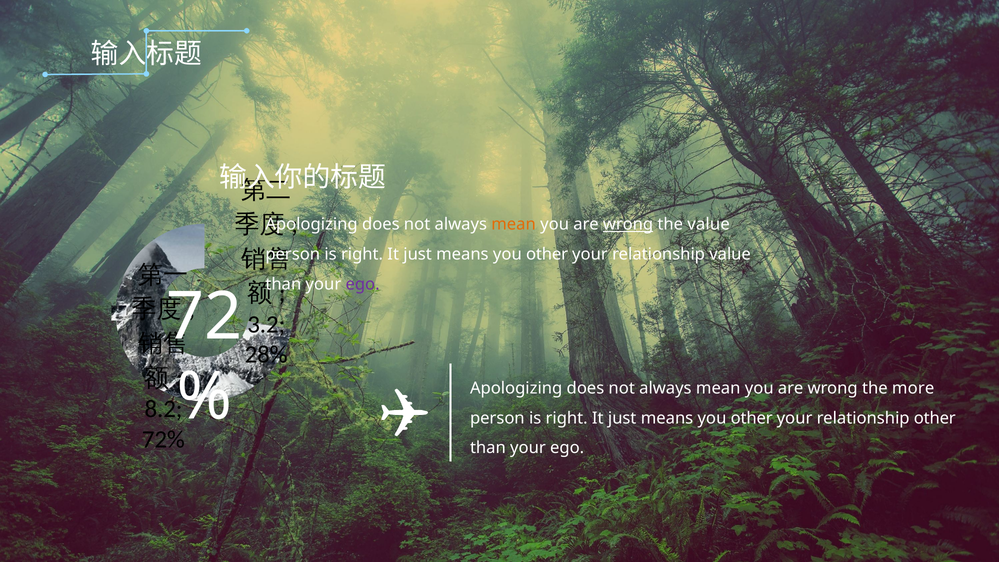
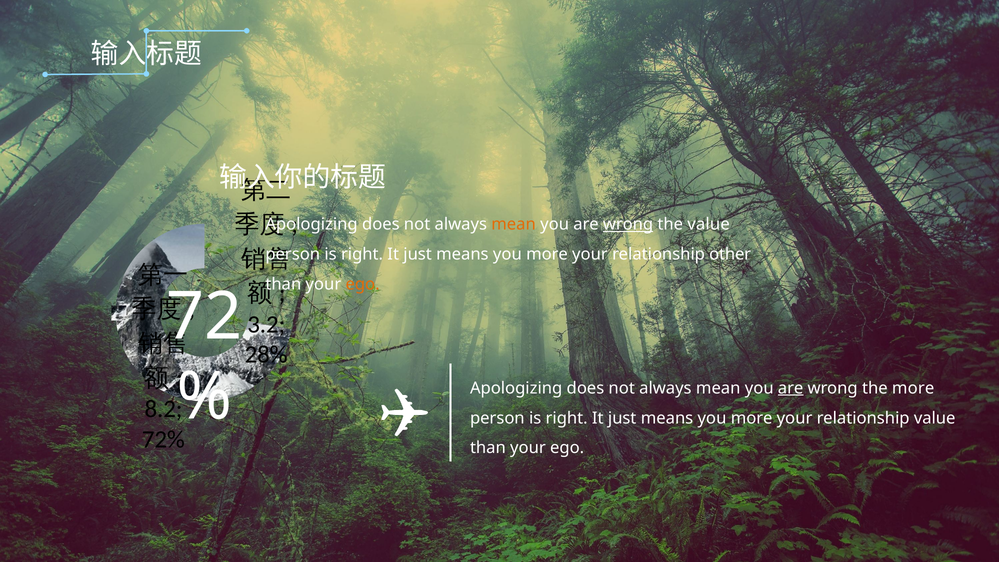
other: other -> more (547, 254)
relationship value: value -> other (730, 254)
ego colour: purple -> orange (363, 284)
are underline: none -> present (791, 388)
other: other -> more (752, 418)
relationship other: other -> value (935, 418)
